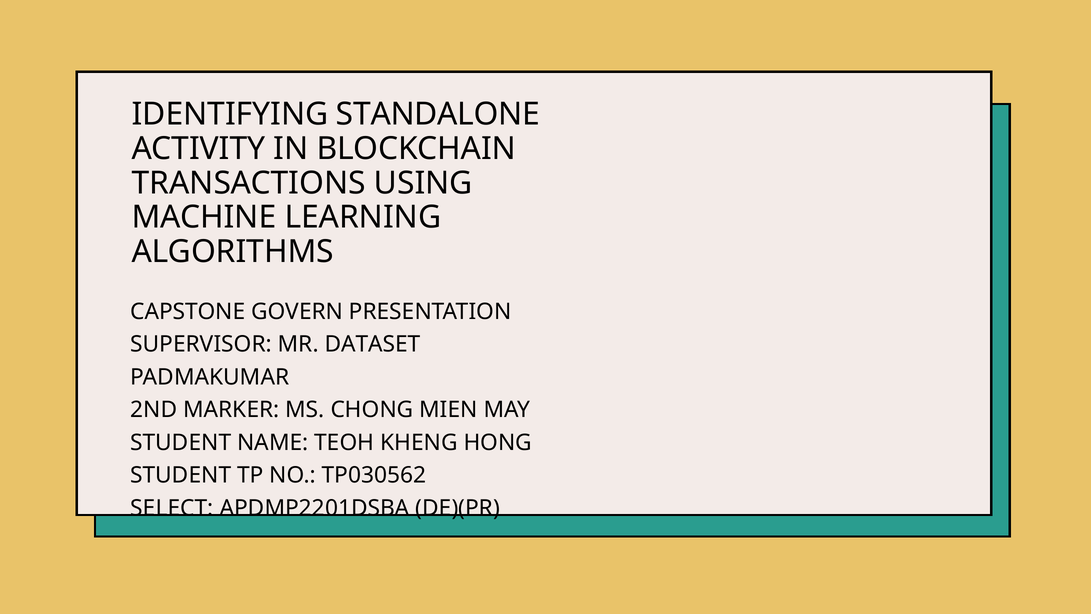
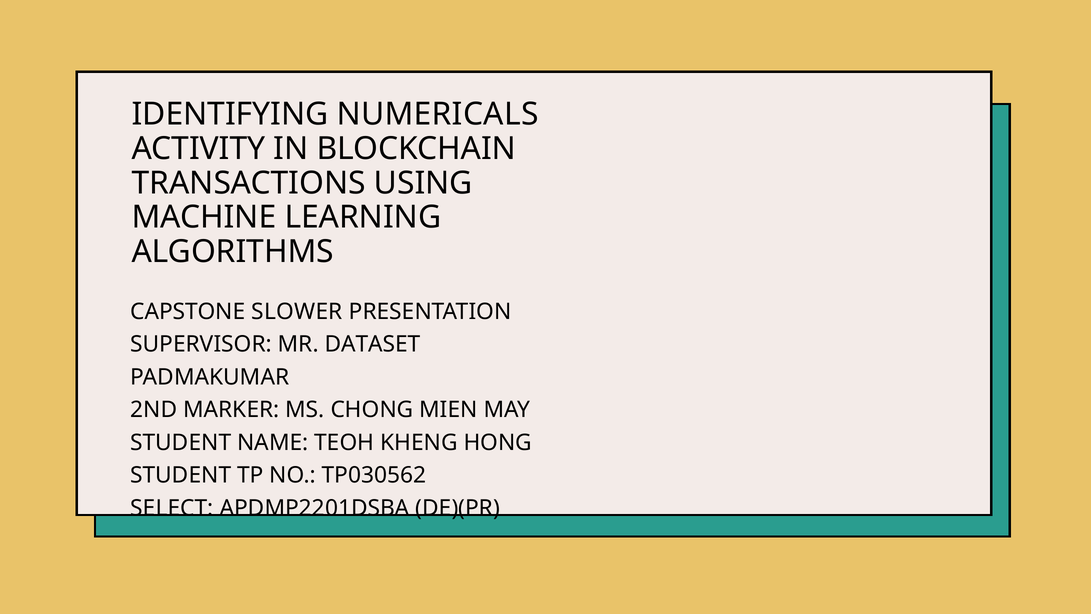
STANDALONE: STANDALONE -> NUMERICALS (438, 114)
GOVERN: GOVERN -> SLOWER (297, 311)
